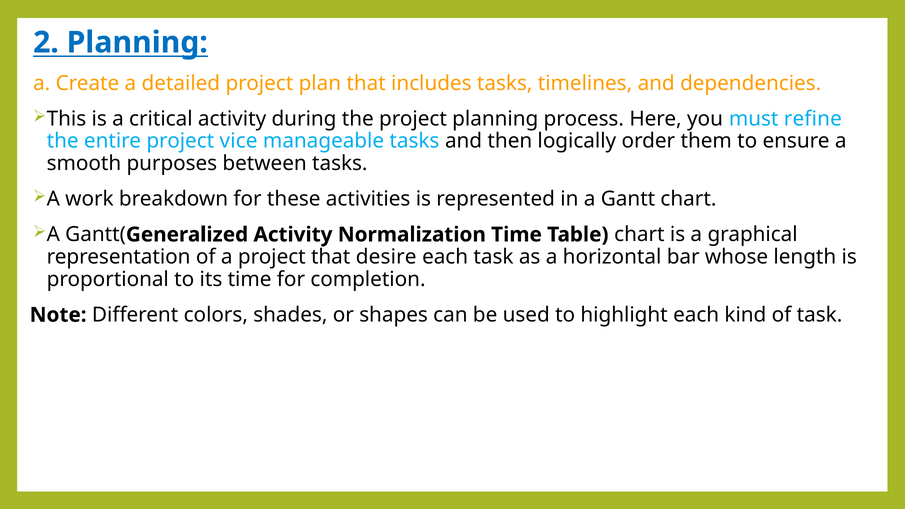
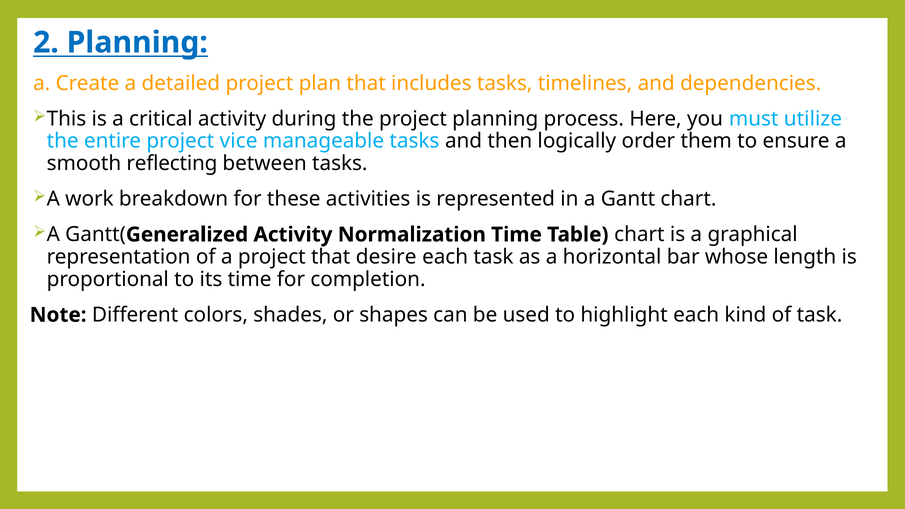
refine: refine -> utilize (813, 119)
purposes: purposes -> reflecting (172, 164)
